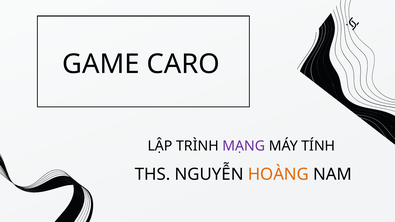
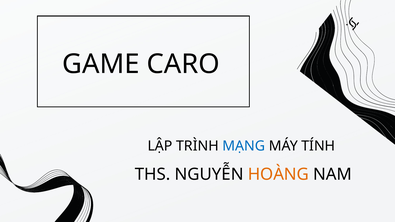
MẠNG colour: purple -> blue (244, 146)
